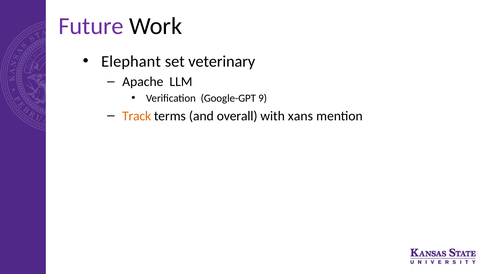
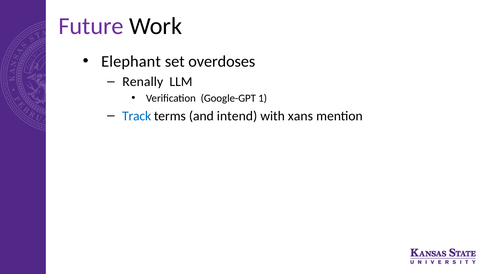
veterinary: veterinary -> overdoses (222, 61)
Apache: Apache -> Renally (143, 82)
9: 9 -> 1 (263, 98)
Track colour: orange -> blue (137, 116)
overall: overall -> intend (237, 116)
